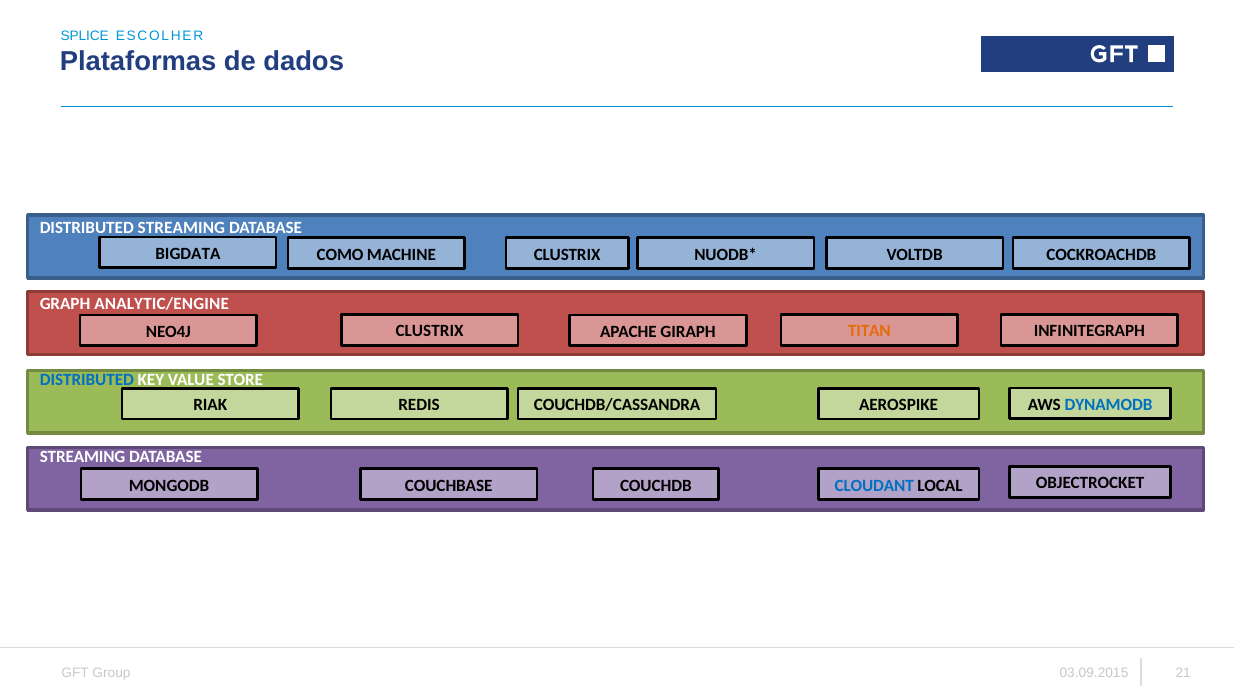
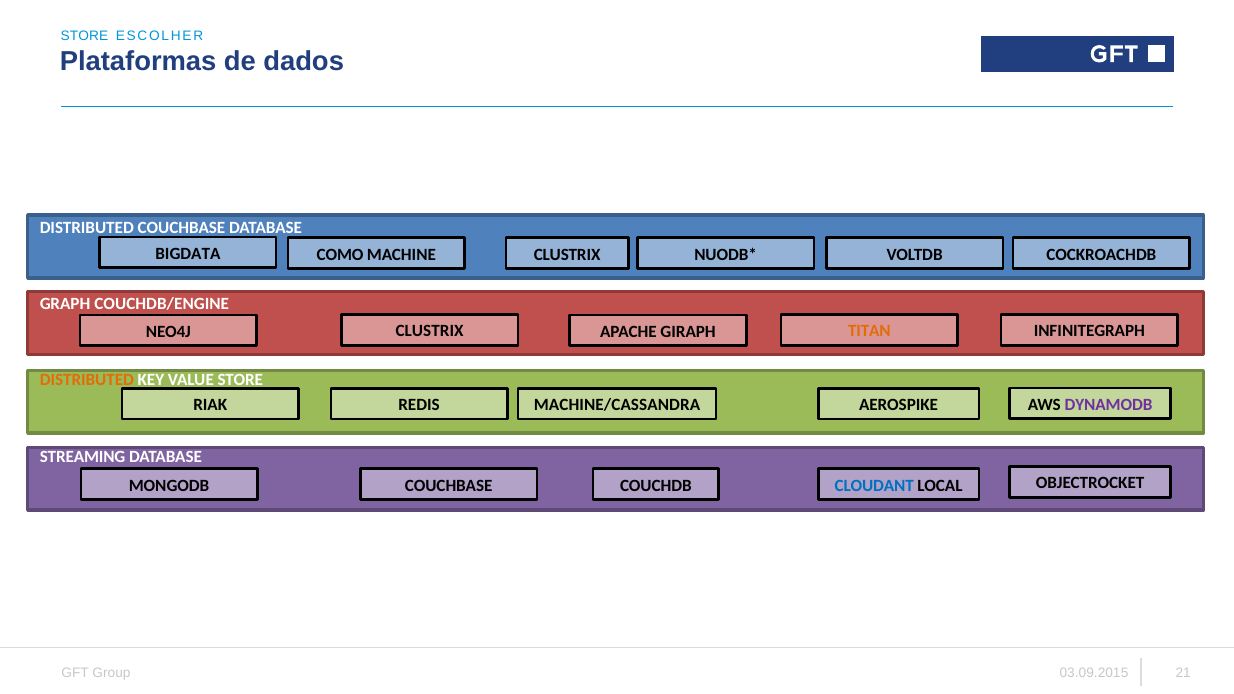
SPLICE: SPLICE -> STORE (85, 36)
DISTRIBUTED STREAMING: STREAMING -> COUCHBASE (181, 228)
ANALYTIC/ENGINE: ANALYTIC/ENGINE -> COUCHDB/ENGINE (162, 304)
DISTRIBUTED colour: blue -> orange (87, 379)
COUCHDB/CASSANDRA: COUCHDB/CASSANDRA -> MACHINE/CASSANDRA (617, 405)
DYNAMODB colour: blue -> purple (1109, 405)
